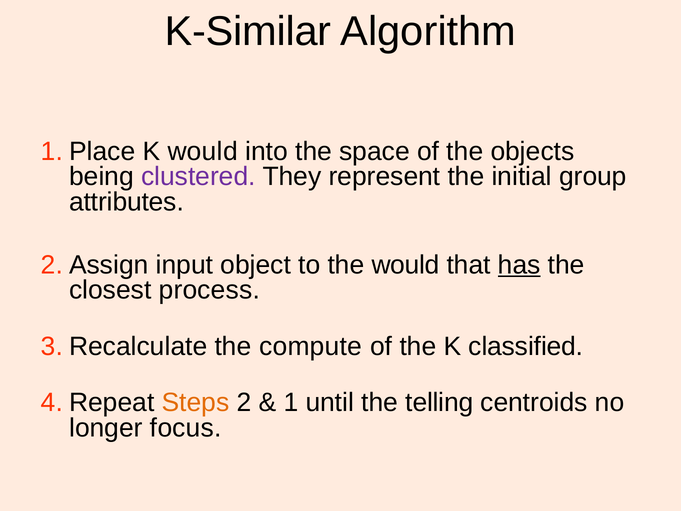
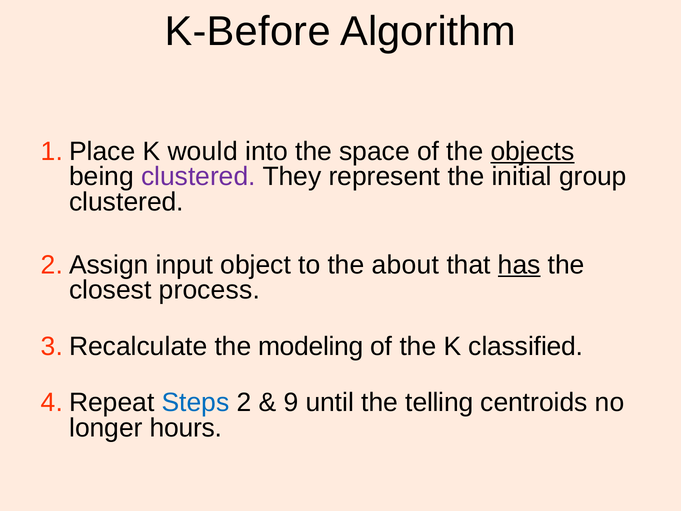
K-Similar: K-Similar -> K-Before (248, 31)
objects underline: none -> present (532, 151)
attributes: attributes -> clustered (126, 202)
the would: would -> about (405, 265)
compute: compute -> modeling (311, 346)
Steps colour: orange -> blue (196, 402)
1: 1 -> 9 (291, 402)
focus: focus -> hours (186, 428)
